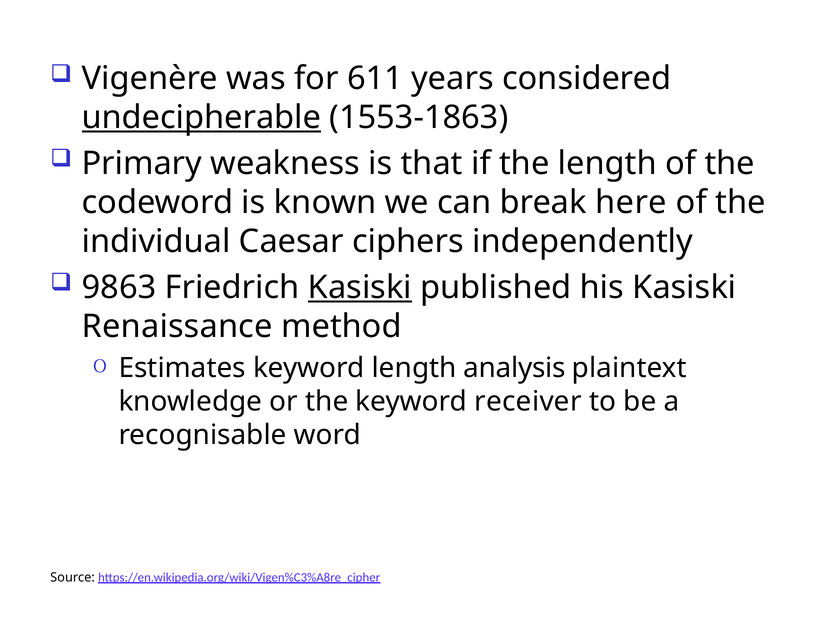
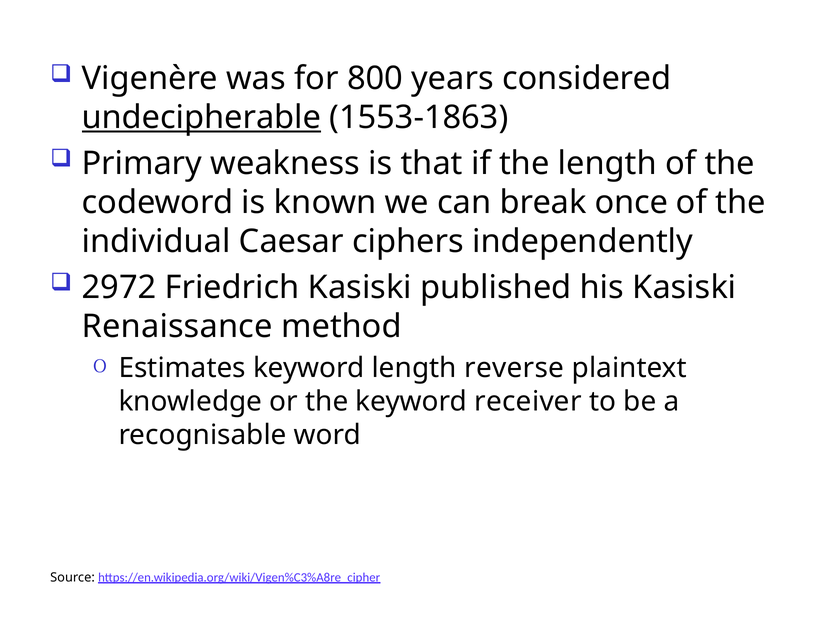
611: 611 -> 800 (375, 79)
here: here -> once (631, 203)
9863: 9863 -> 2972 (119, 287)
Kasiski underline: present -> none (360, 287)
analysis: analysis -> reverse (514, 368)
